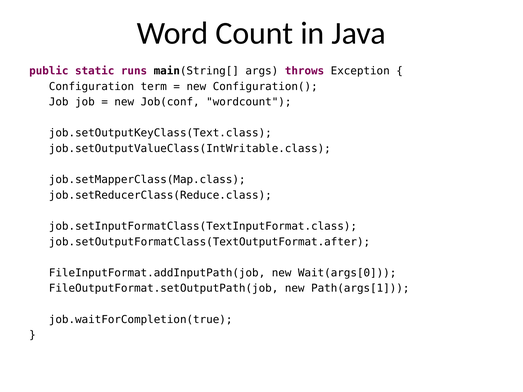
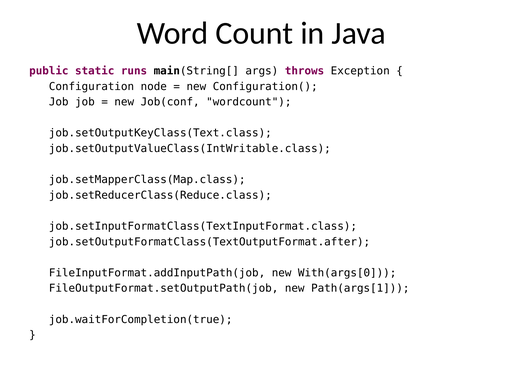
term: term -> node (154, 86)
Wait(args[0: Wait(args[0 -> With(args[0 (347, 273)
